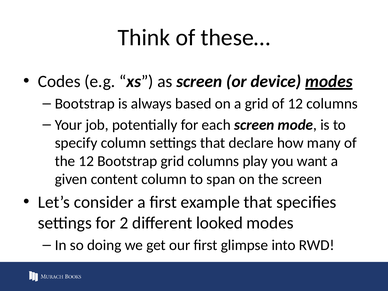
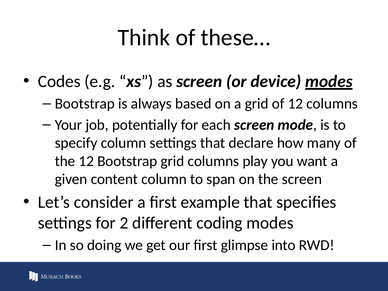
looked: looked -> coding (219, 223)
